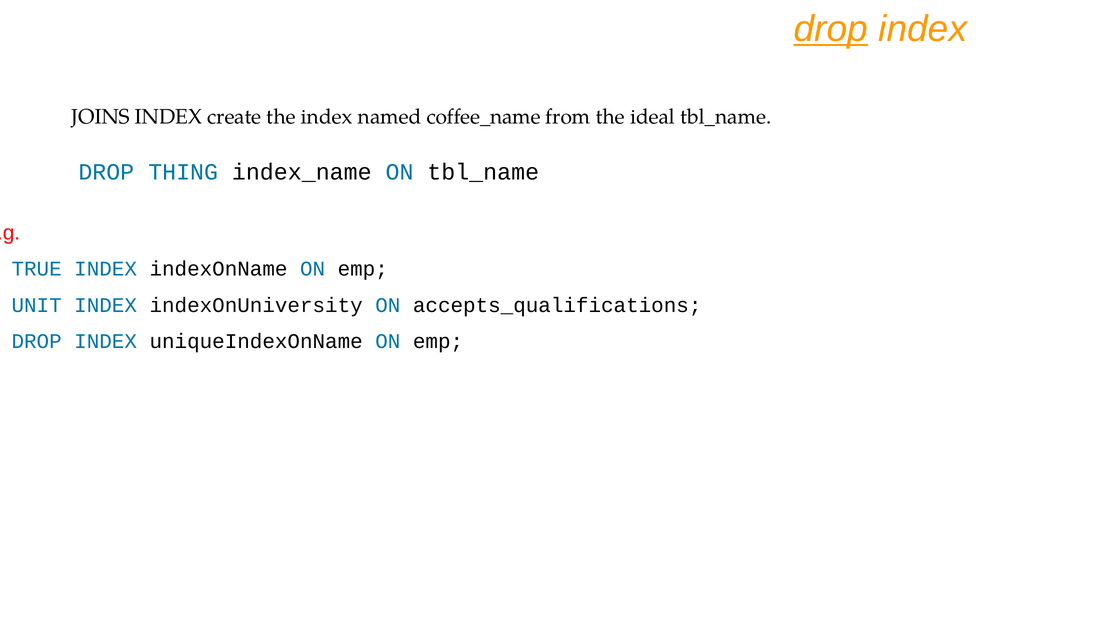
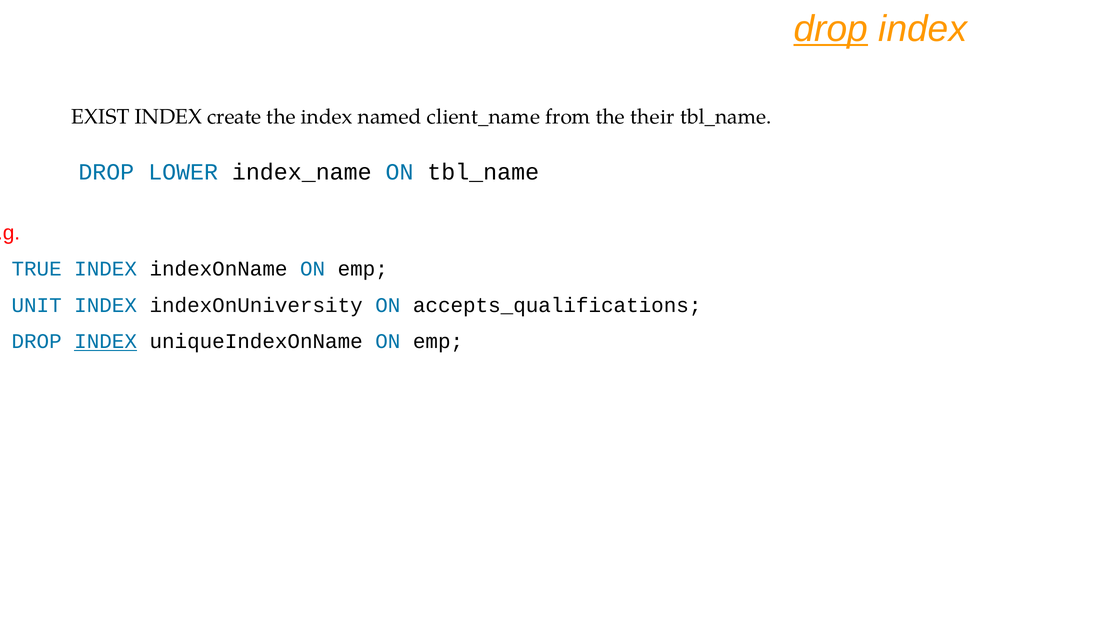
JOINS: JOINS -> EXIST (101, 117)
coffee_name: coffee_name -> client_name (484, 117)
ideal: ideal -> their (652, 117)
THING: THING -> LOWER (183, 172)
INDEX underline: none -> present (106, 342)
